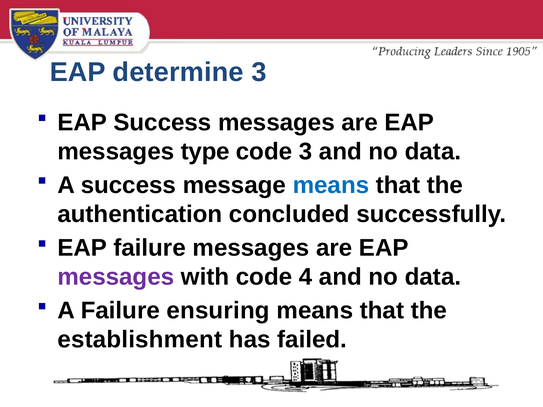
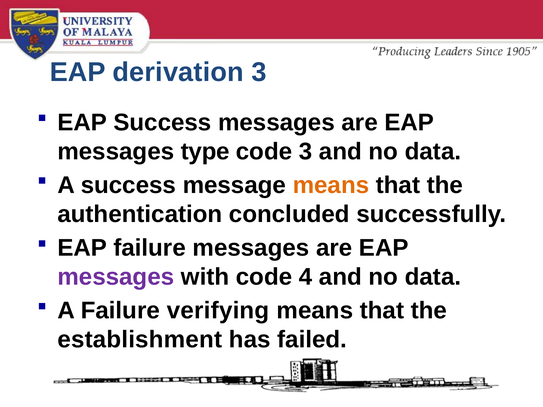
determine: determine -> derivation (178, 72)
means colour: blue -> orange (331, 185)
ensuring: ensuring -> verifying (218, 311)
